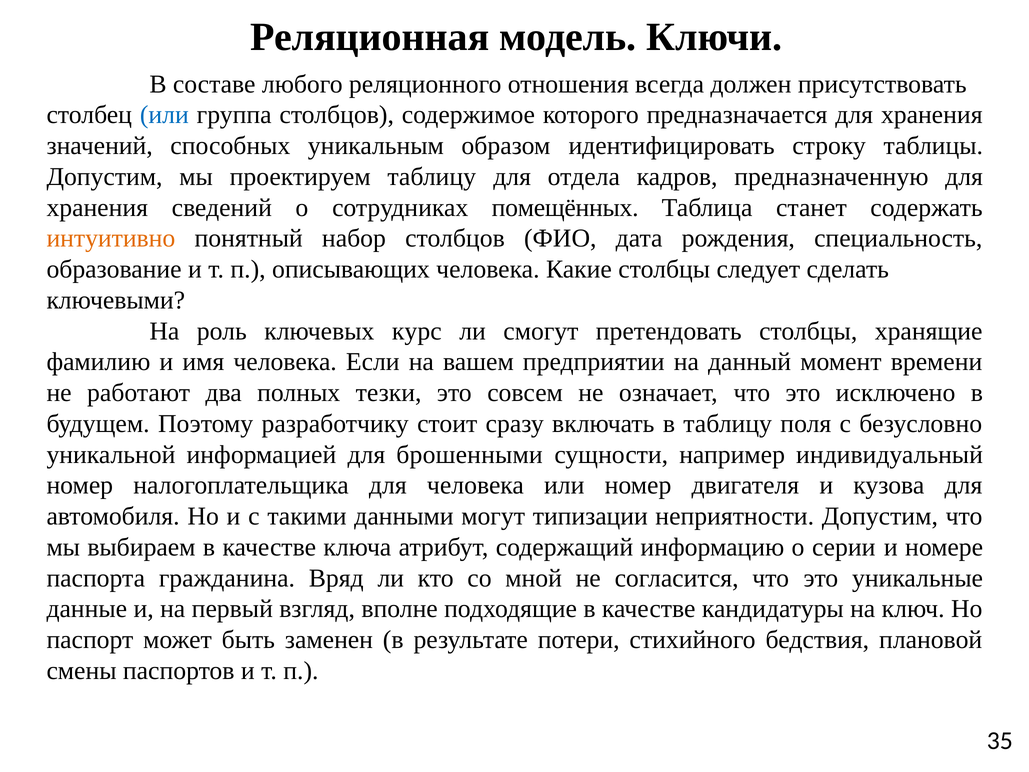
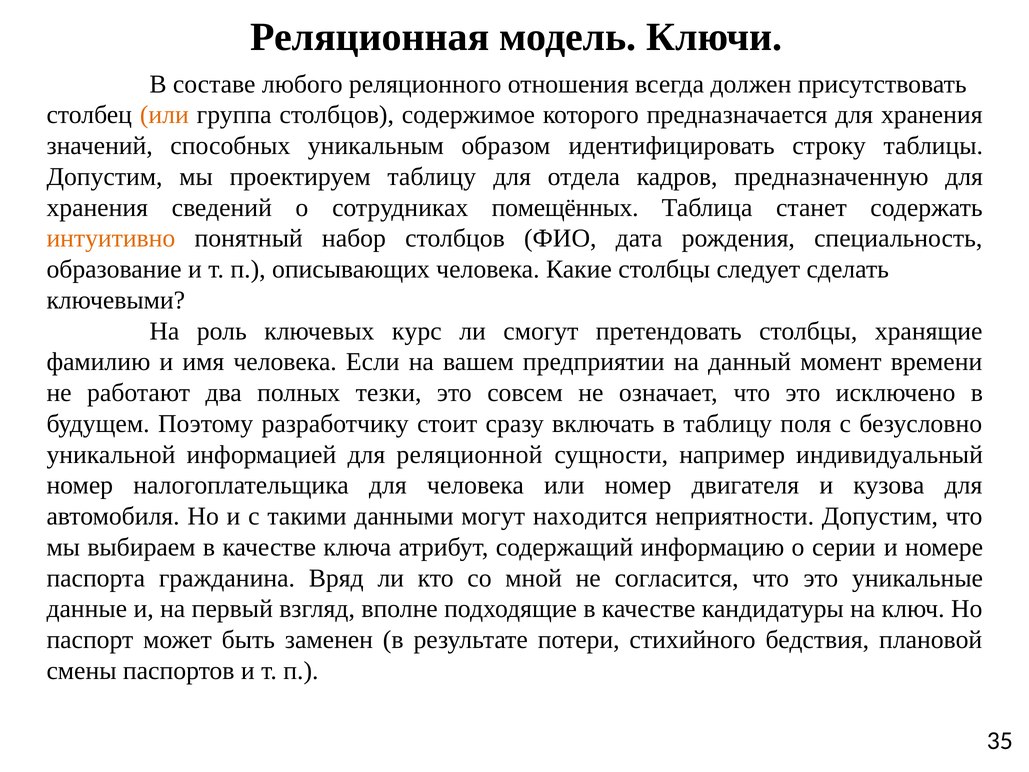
или colour: blue -> orange (164, 115)
брошенными: брошенными -> реляционной (470, 454)
типизации: типизации -> находится (590, 516)
